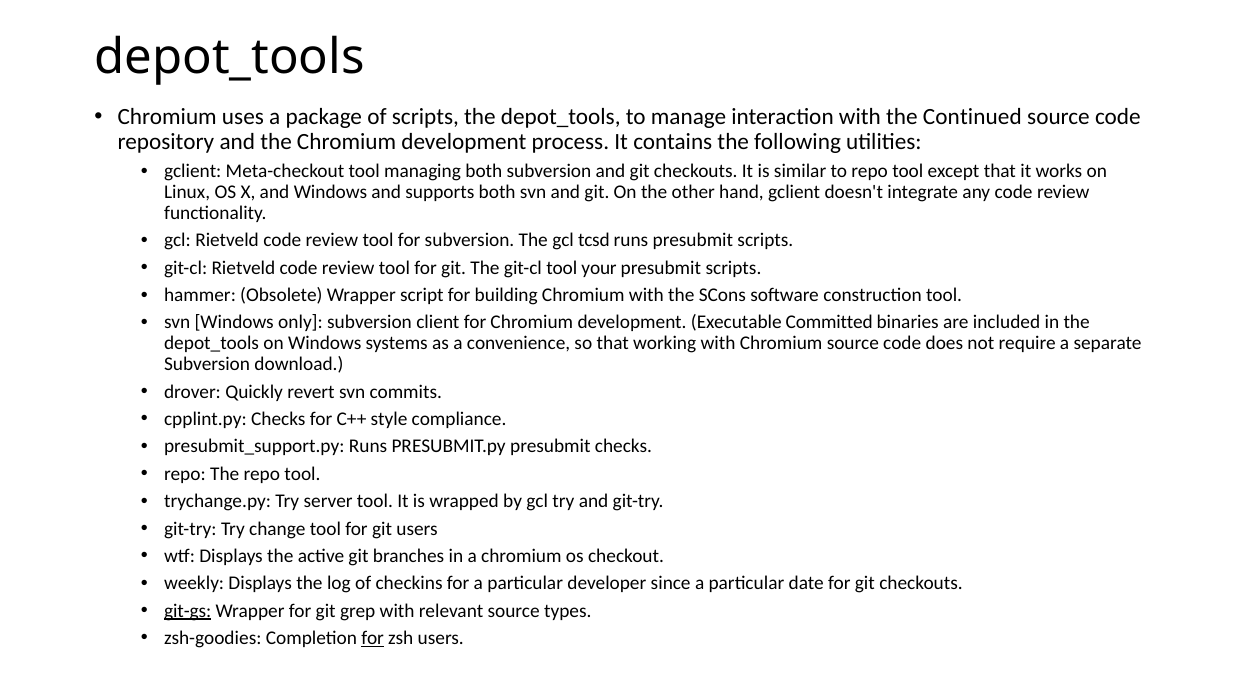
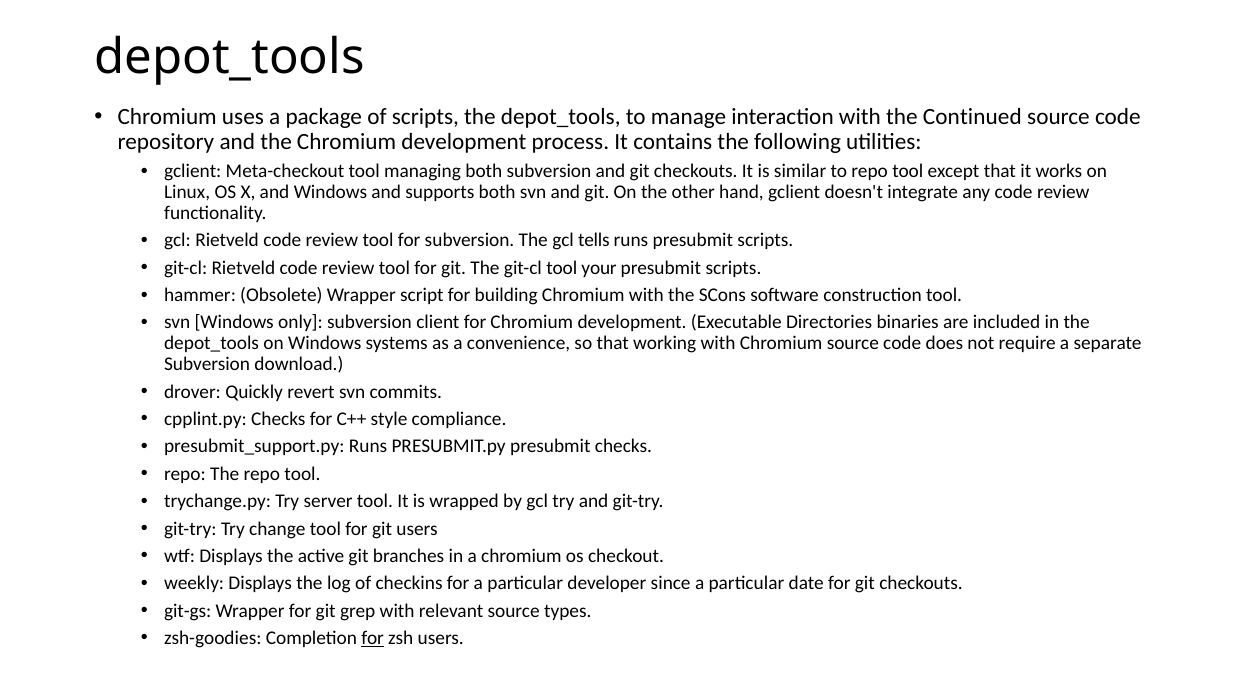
tcsd: tcsd -> tells (594, 240)
Committed: Committed -> Directories (829, 323)
git-gs underline: present -> none (188, 611)
